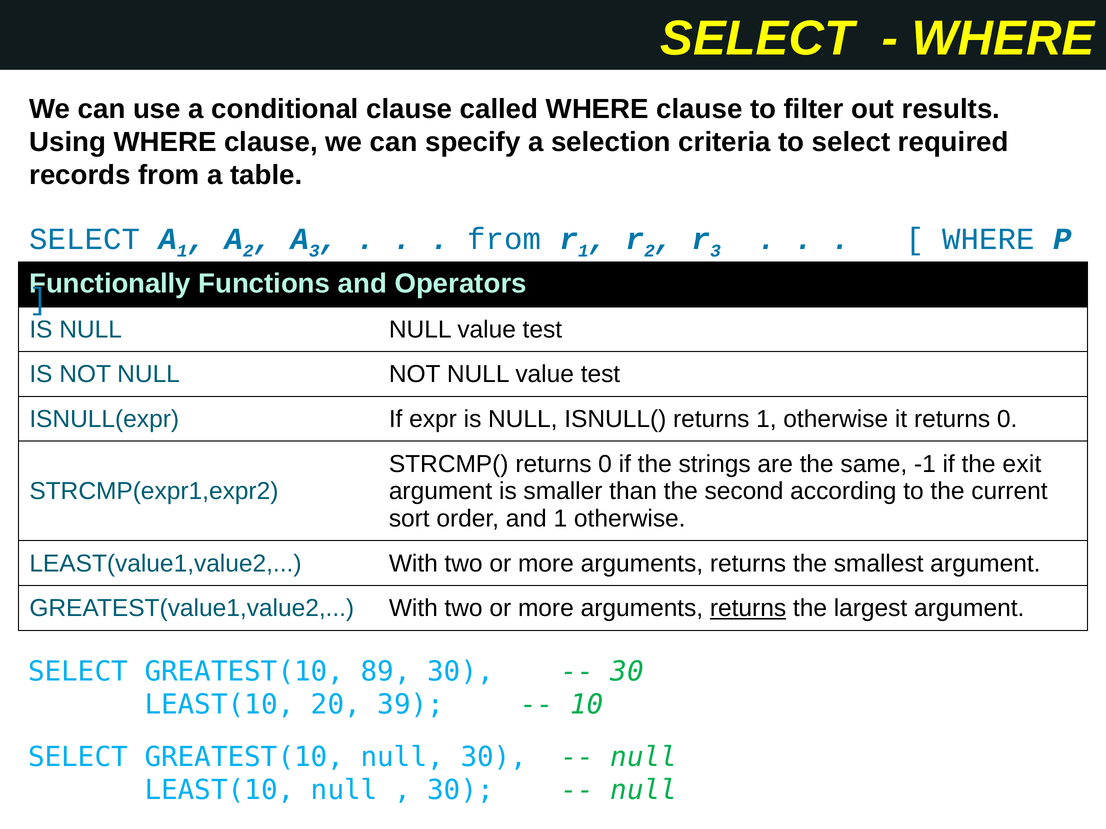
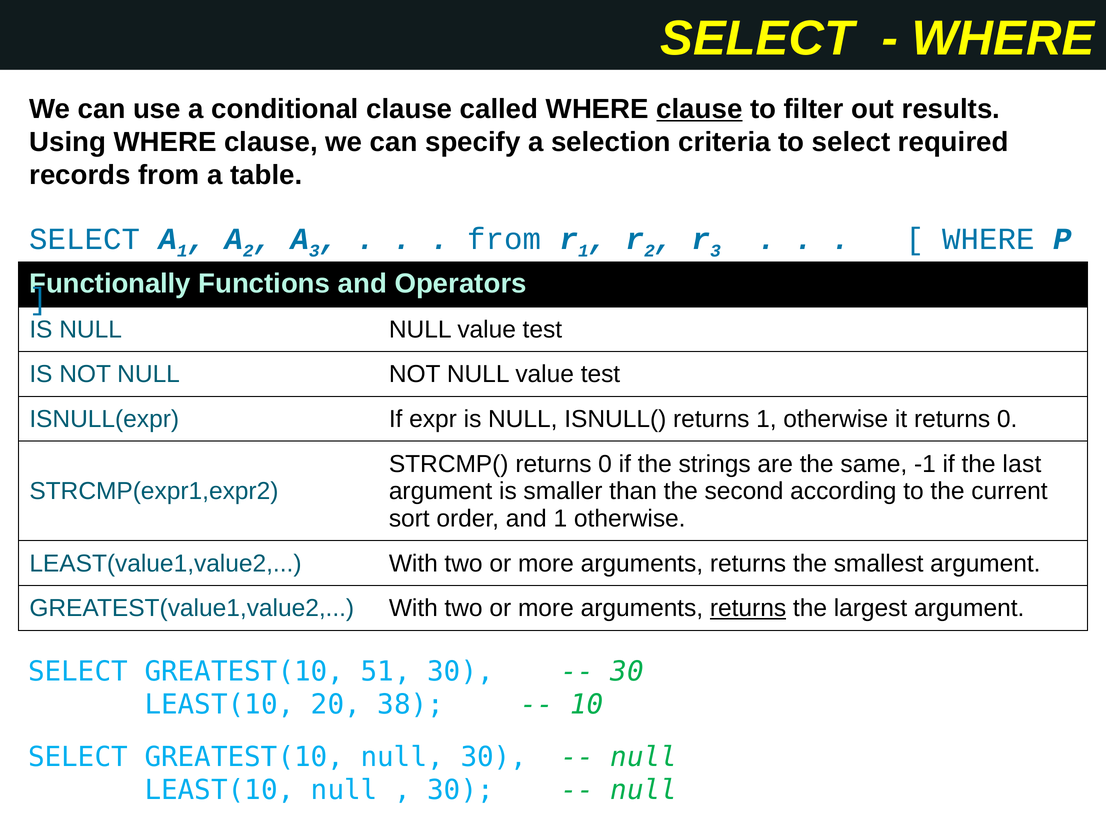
clause underline: none -> present (699, 109)
exit: exit -> last (1022, 464)
89: 89 -> 51 (386, 672)
39: 39 -> 38 (411, 705)
